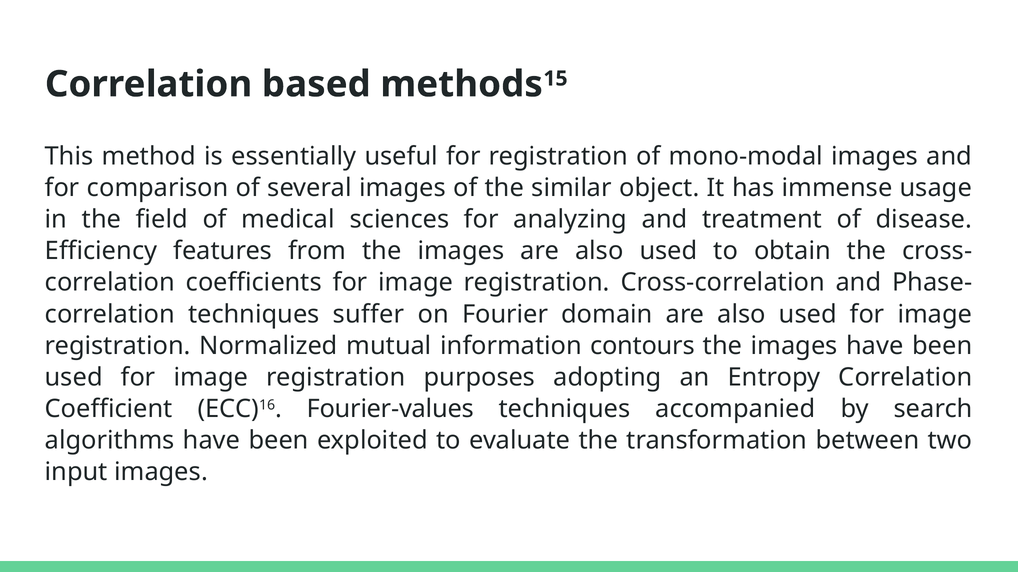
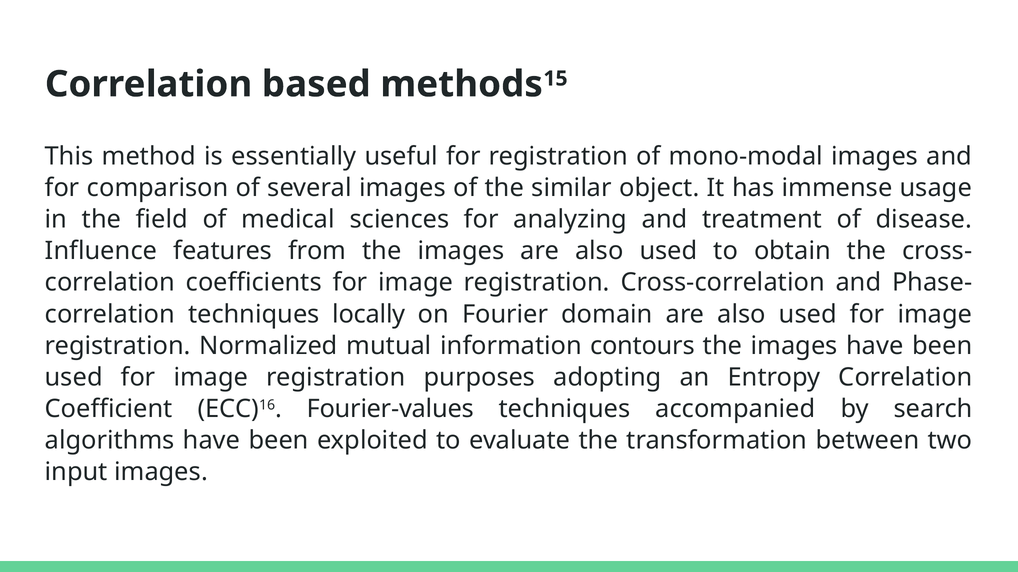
Efficiency: Efficiency -> Influence (101, 251)
suffer: suffer -> locally (369, 314)
